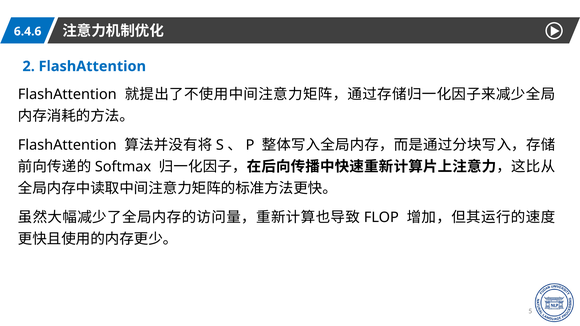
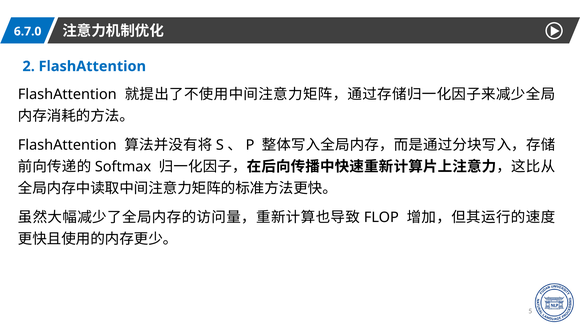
6.4.6: 6.4.6 -> 6.7.0 (28, 31)
